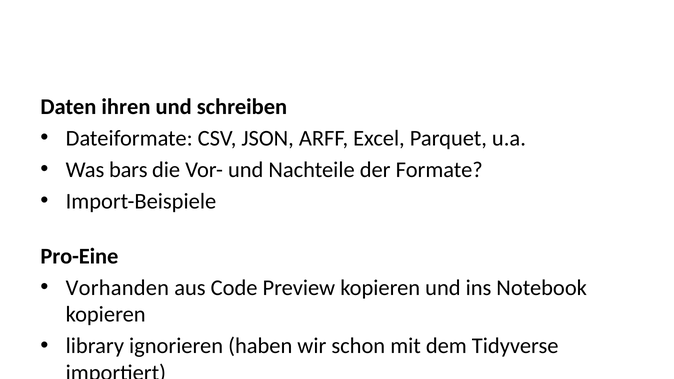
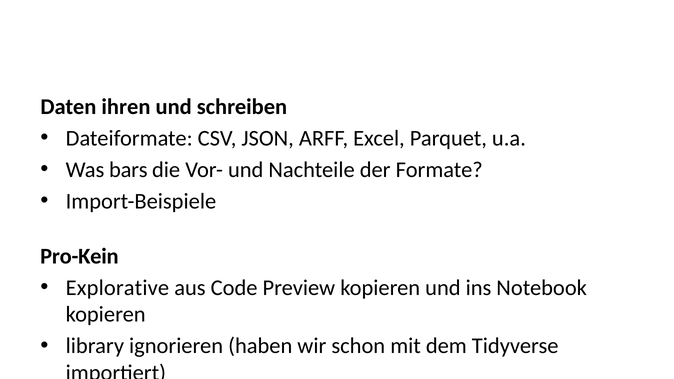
Pro-Eine: Pro-Eine -> Pro-Kein (79, 256)
Vorhanden: Vorhanden -> Explorative (117, 288)
